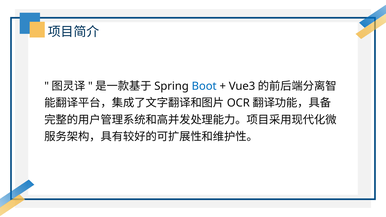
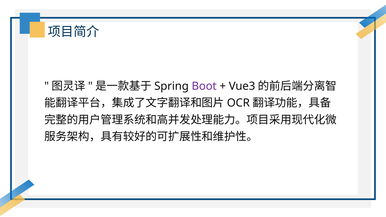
Boot colour: blue -> purple (204, 86)
